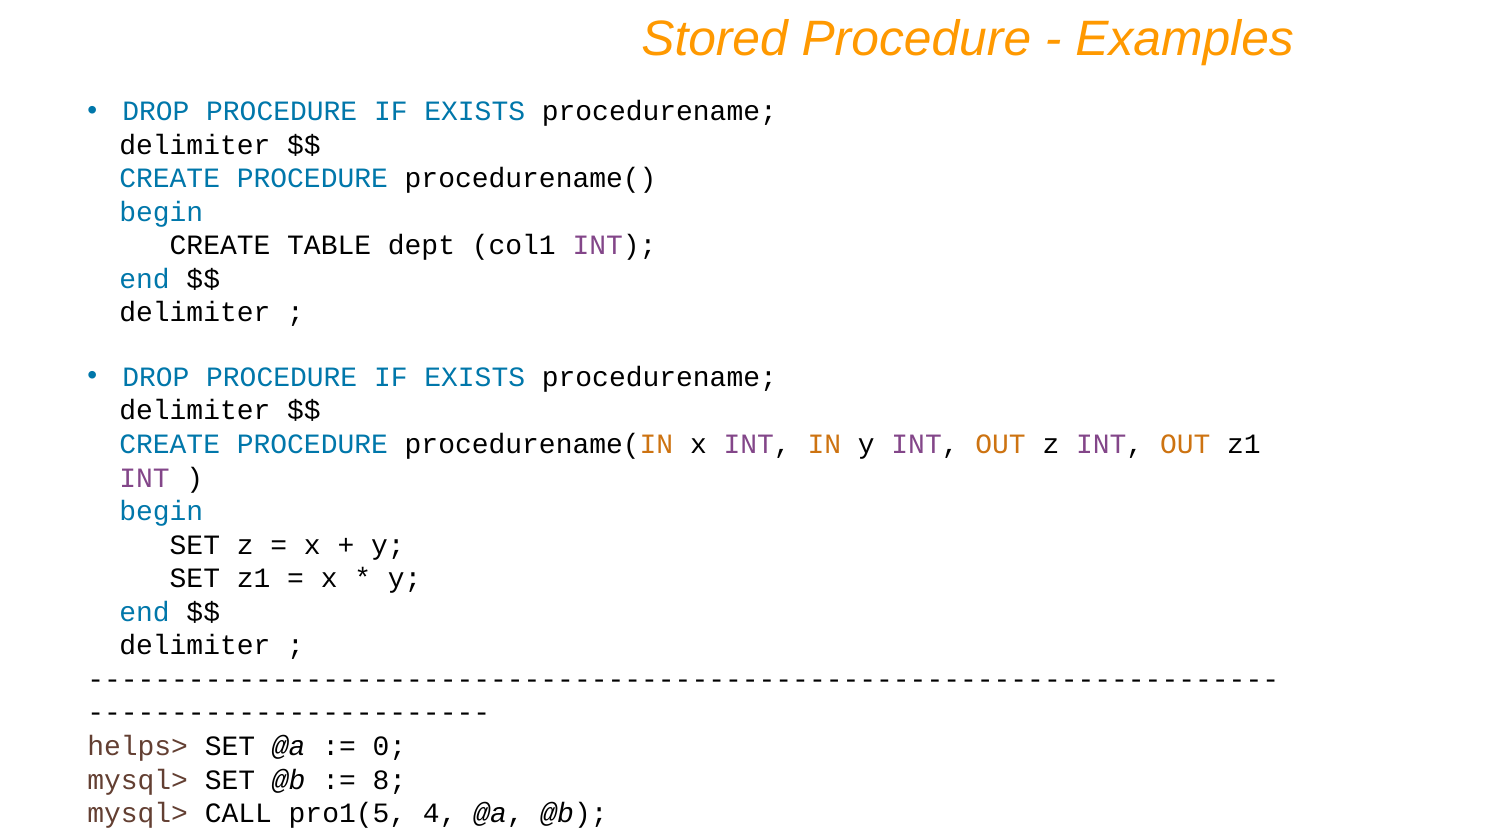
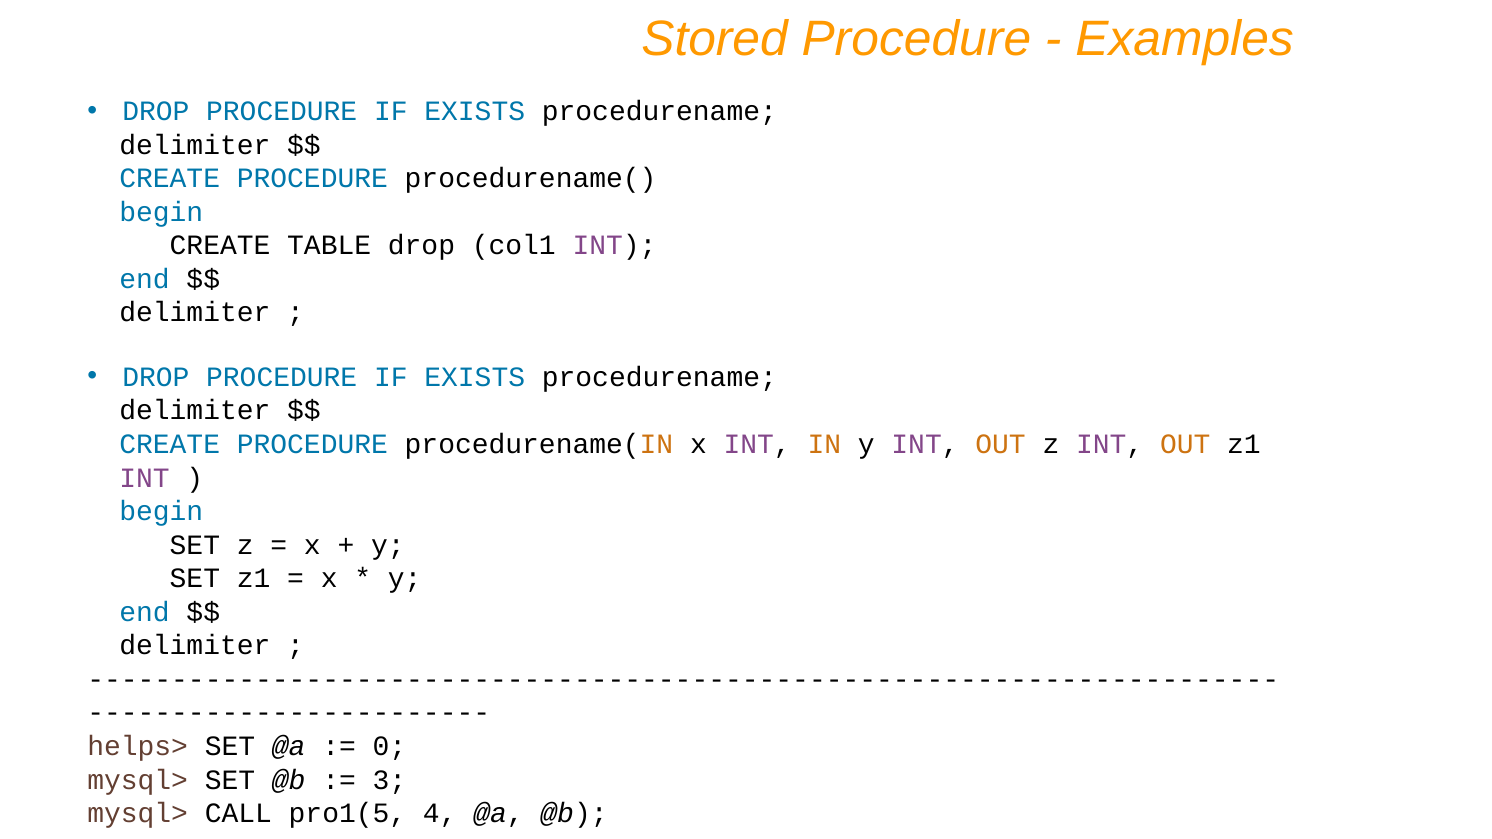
TABLE dept: dept -> drop (421, 246)
8: 8 -> 3 (389, 780)
